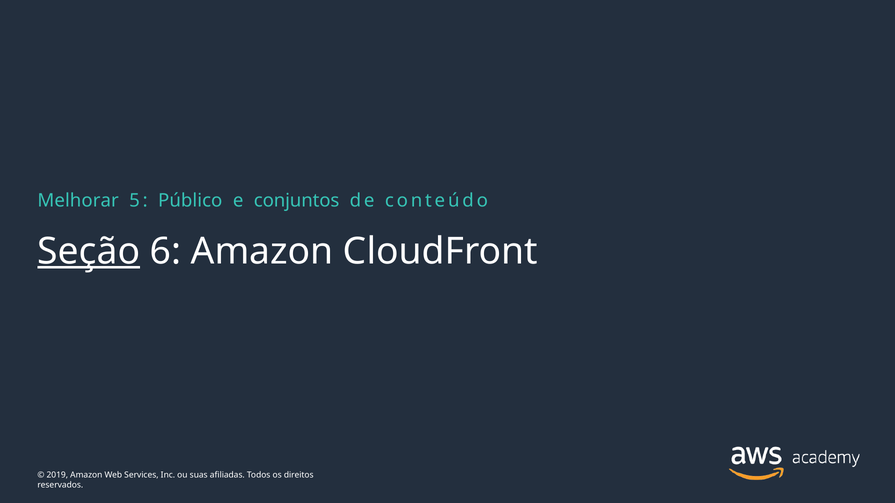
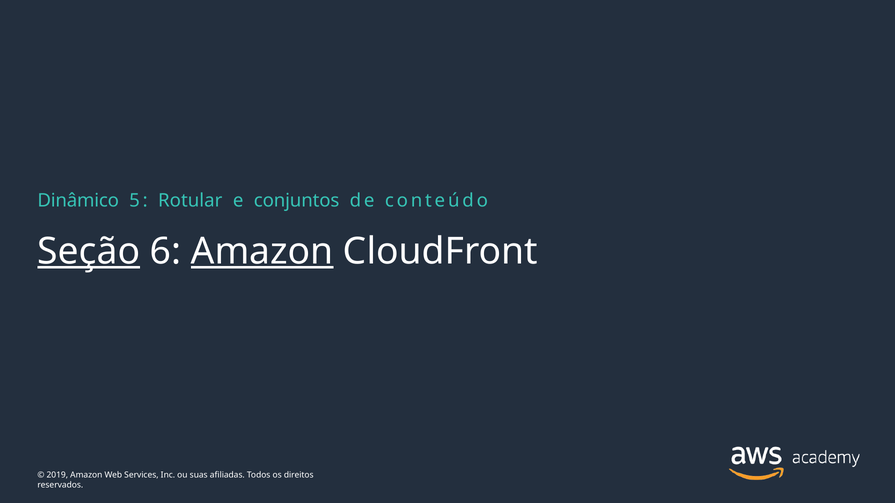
Melhorar: Melhorar -> Dinâmico (78, 201)
Público: Público -> Rotular (190, 201)
Amazon underline: none -> present (262, 251)
